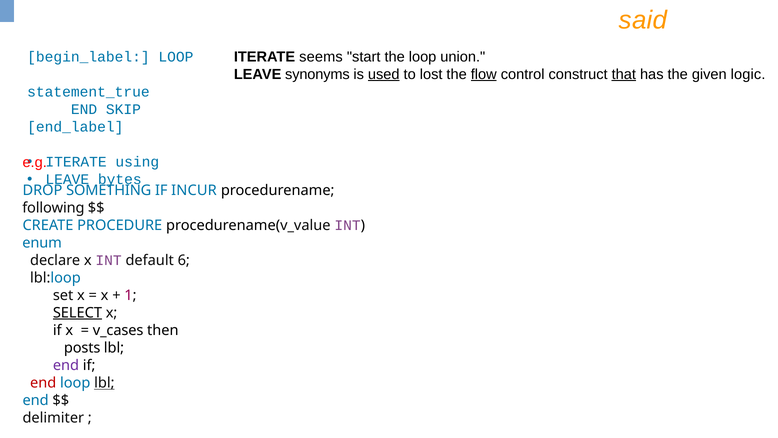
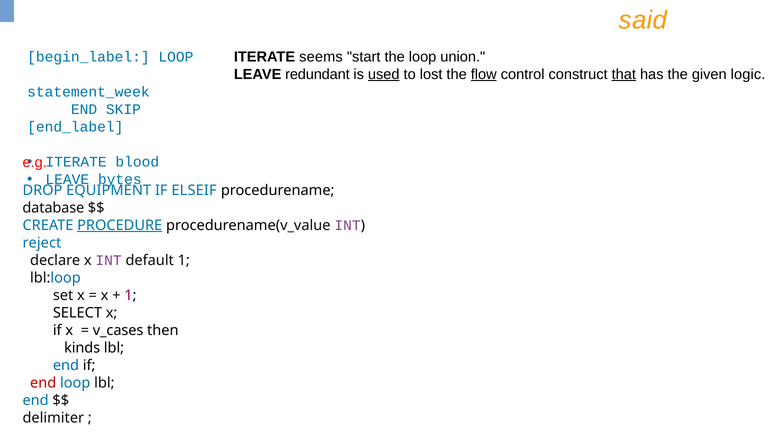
synonyms: synonyms -> redundant (317, 74)
statement_true: statement_true -> statement_week (88, 92)
using: using -> blood (137, 162)
SOMETHING: SOMETHING -> EQUIPMENT (109, 190)
INCUR: INCUR -> ELSEIF (194, 190)
following: following -> database (53, 208)
PROCEDURE underline: none -> present (120, 225)
enum: enum -> reject (42, 243)
default 6: 6 -> 1 (184, 260)
SELECT underline: present -> none (77, 313)
posts: posts -> kinds (82, 348)
end colour: purple -> blue (66, 365)
lbl underline: present -> none (104, 383)
